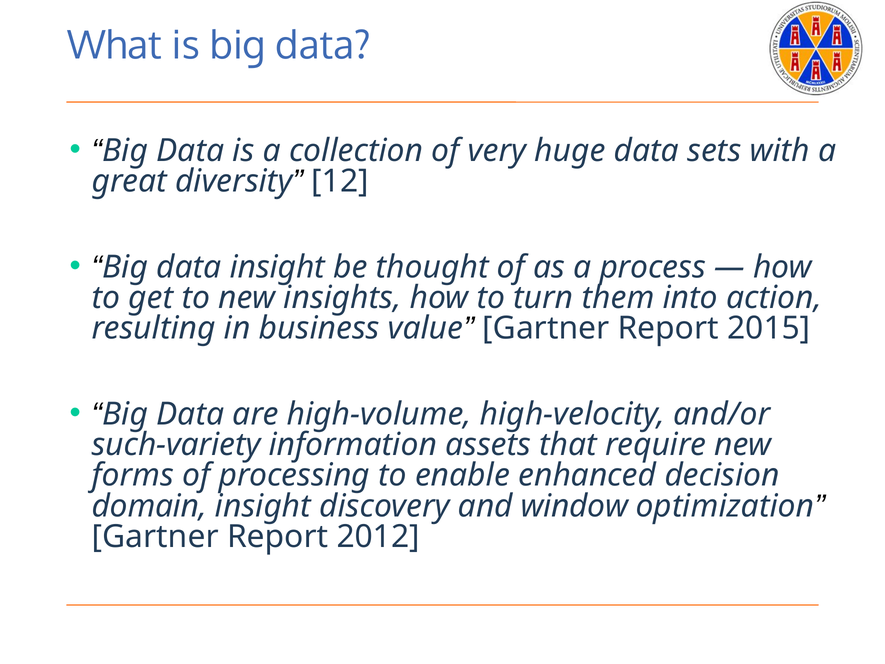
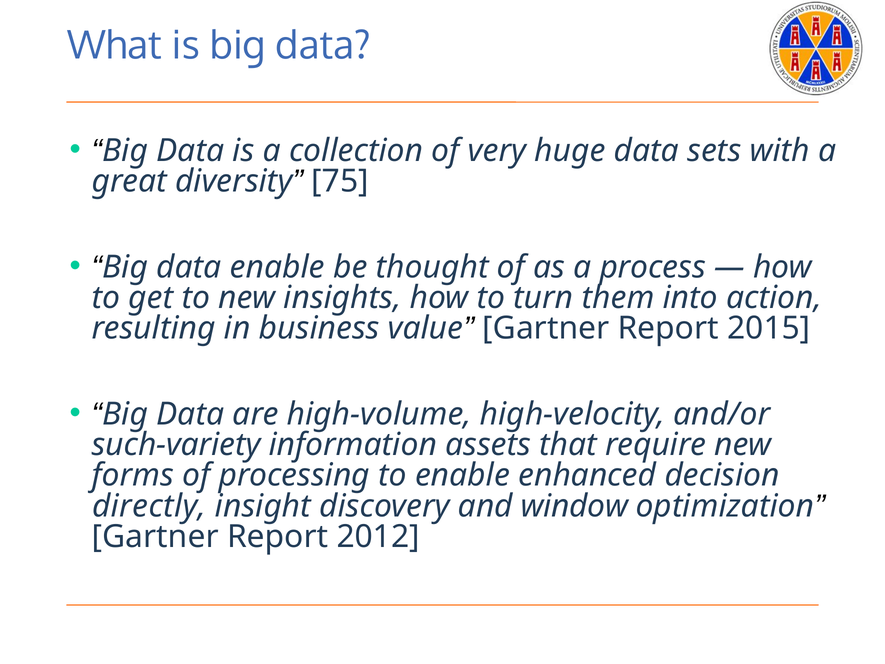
12: 12 -> 75 (340, 181)
data insight: insight -> enable (277, 267)
domain: domain -> directly (149, 506)
